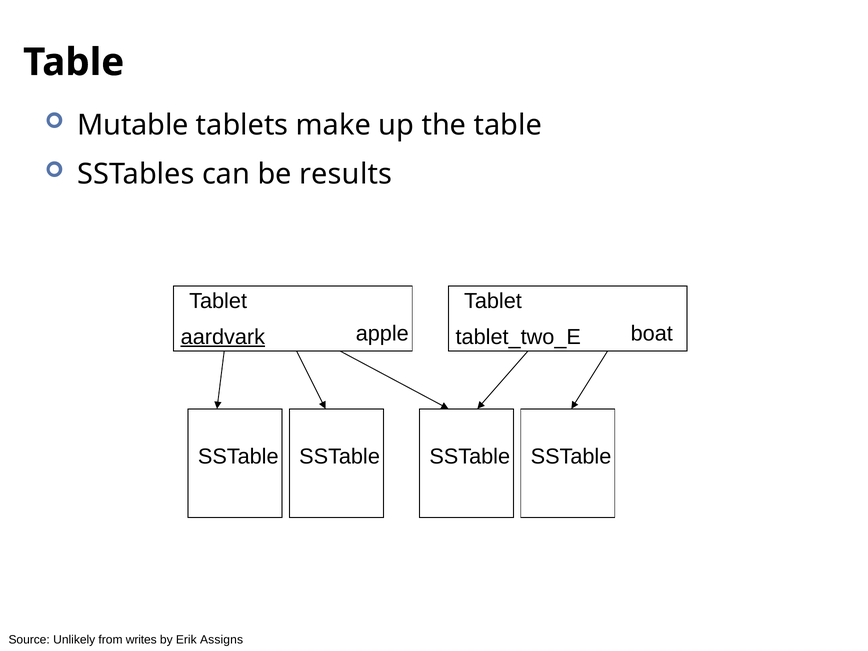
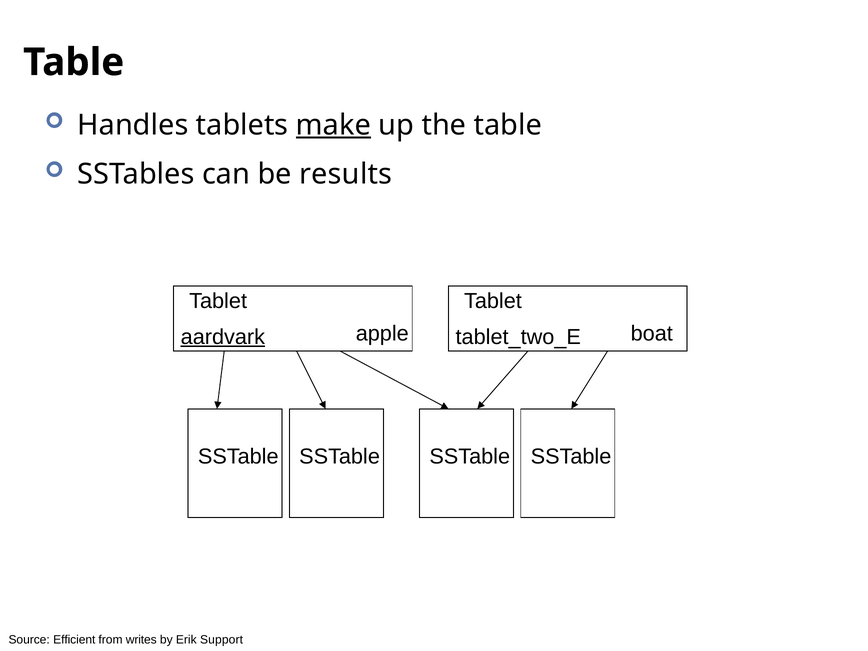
Mutable: Mutable -> Handles (133, 125)
make underline: none -> present (333, 125)
Unlikely: Unlikely -> Efficient (74, 640)
Assigns: Assigns -> Support (222, 640)
